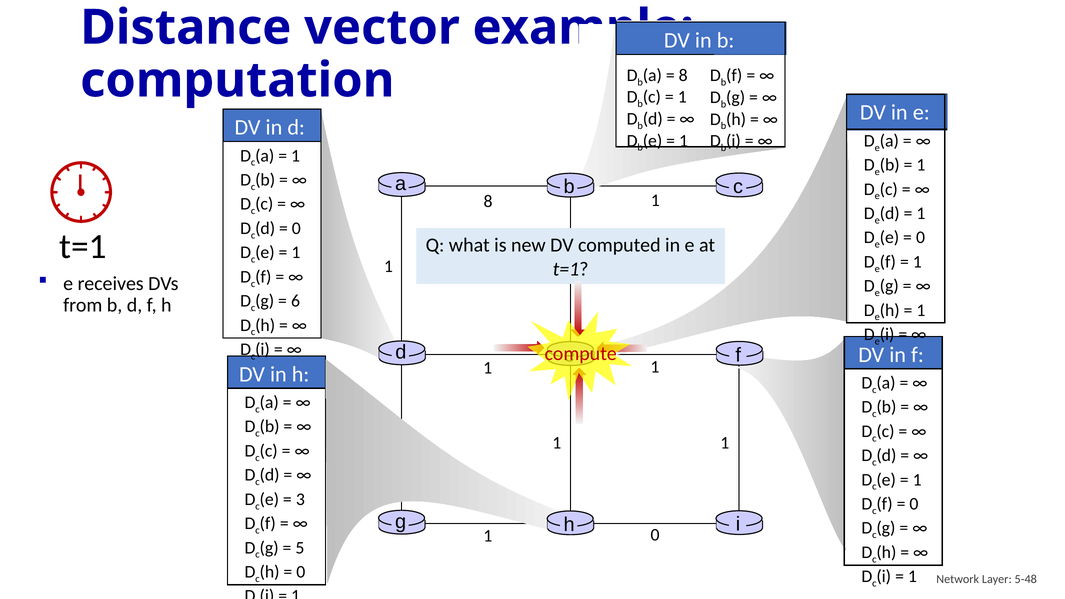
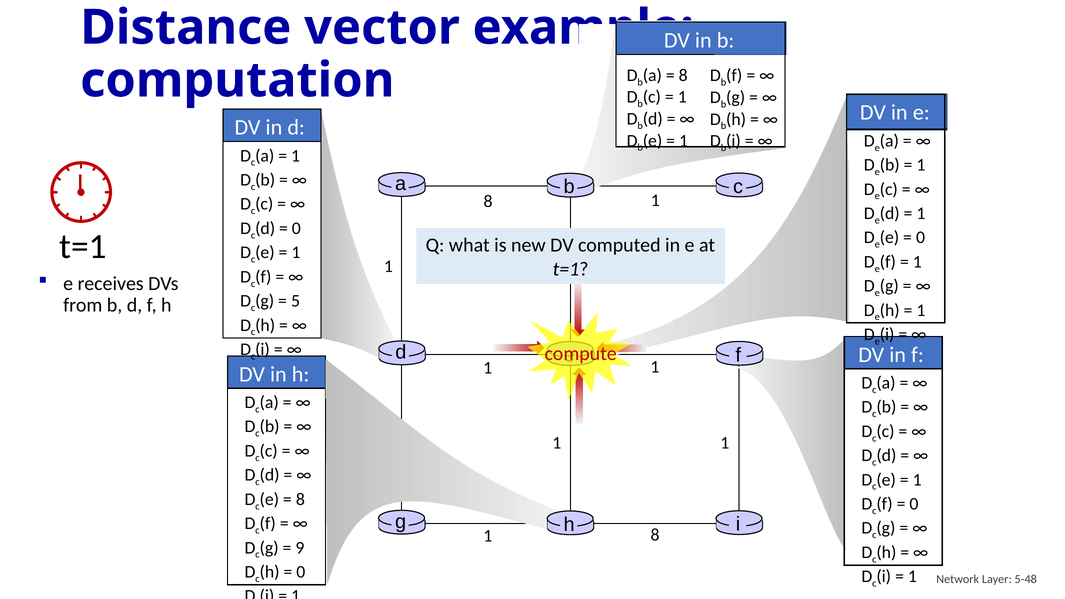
6: 6 -> 5 (296, 301)
3: 3 -> 8 (300, 499)
0: 0 -> 8 (655, 535)
5: 5 -> 9 (300, 548)
